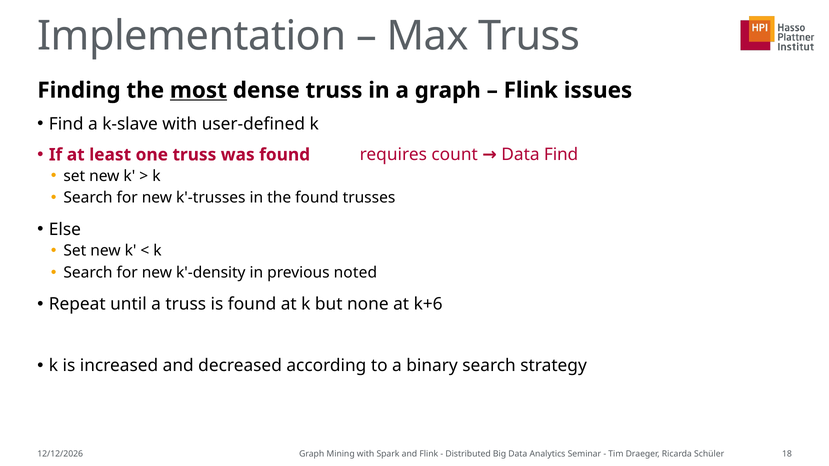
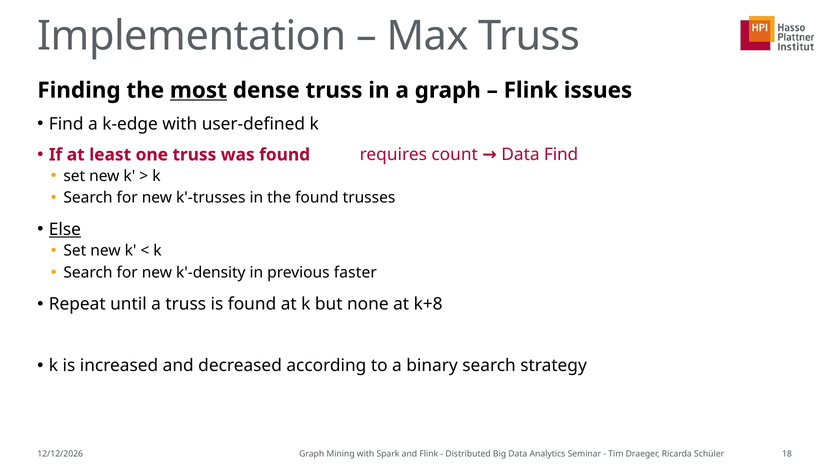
k-slave: k-slave -> k-edge (130, 124)
Else underline: none -> present (65, 230)
noted: noted -> faster (355, 273)
k+6: k+6 -> k+8 (428, 304)
